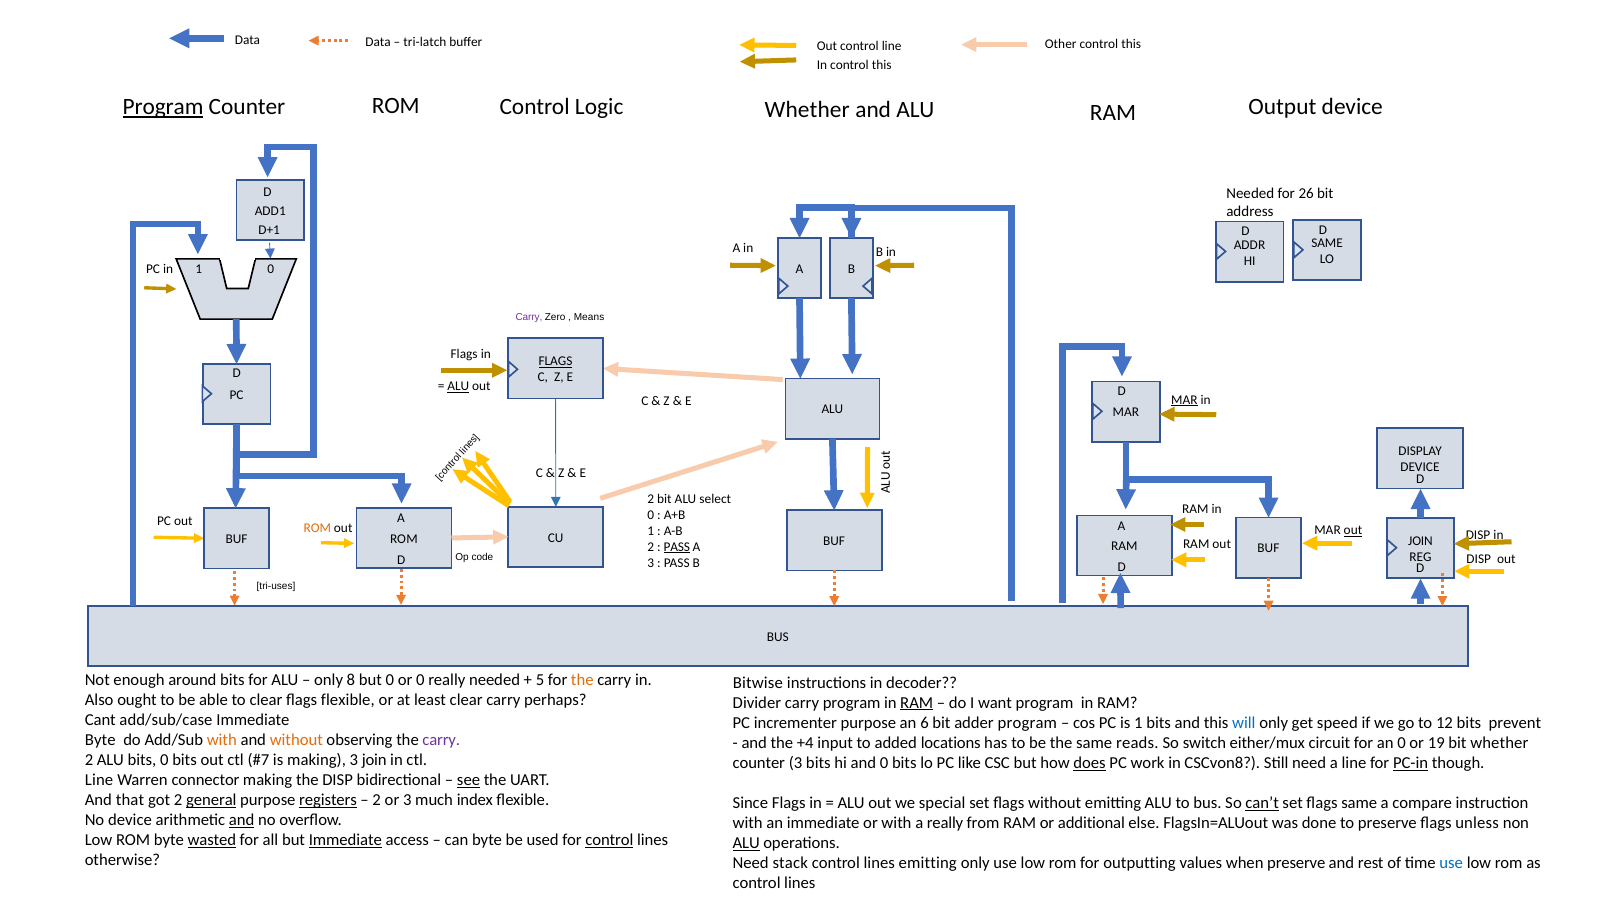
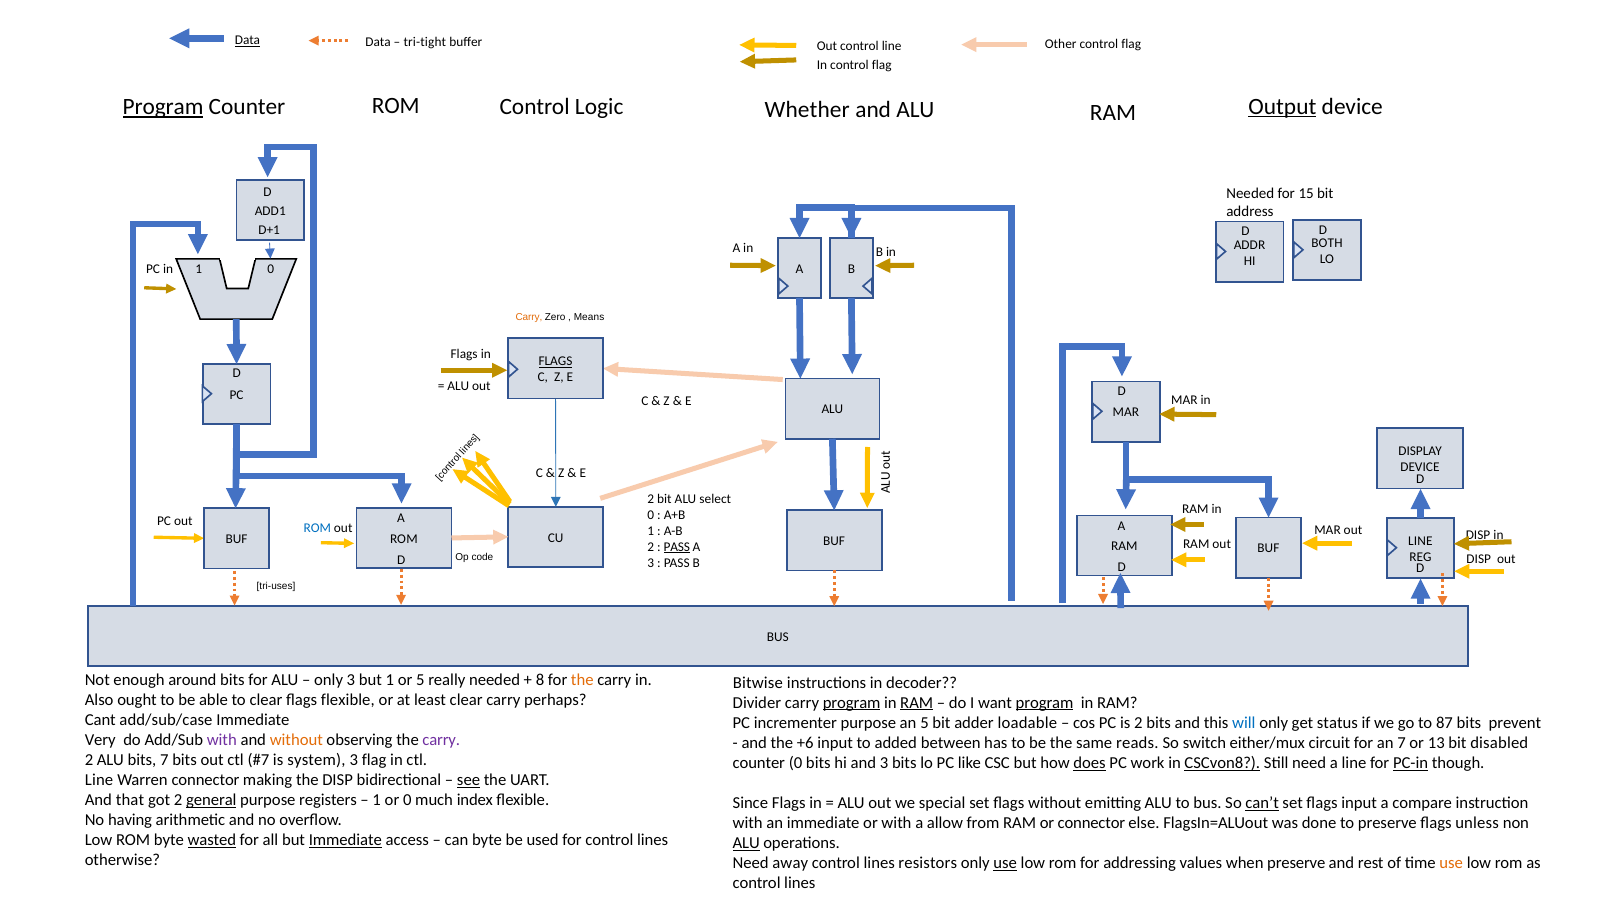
Data underline: none -> present (247, 41)
Other control this: this -> flag (1131, 44)
tri-latch: tri-latch -> tri-tight (425, 42)
In control this: this -> flag (882, 65)
Output underline: none -> present (1282, 107)
26: 26 -> 15 (1306, 194)
SAME: SAME -> BOTH (1327, 243)
Carry colour: purple -> orange (529, 317)
ALU underline: present -> none (458, 386)
MAR underline: present -> none (1184, 400)
ROM colour: orange -> blue (317, 528)
out underline: present -> none (1353, 531)
JOIN: JOIN -> LINE (1420, 541)
only 8: 8 -> 3 (351, 680)
but 0: 0 -> 1 (390, 680)
or 0: 0 -> 5 (420, 680)
5: 5 -> 8 (540, 680)
program underline: none -> present (852, 703)
program underline: none -> present (1045, 703)
an 6: 6 -> 5 (925, 723)
adder program: program -> loadable (1027, 723)
is 1: 1 -> 2 (1138, 723)
speed: speed -> status (1337, 723)
12: 12 -> 87 (1444, 723)
Byte: Byte -> Very (100, 740)
with colour: orange -> purple (222, 740)
+4: +4 -> +6 (805, 743)
locations: locations -> between (951, 743)
an 0: 0 -> 7 (1402, 743)
19: 19 -> 13 (1436, 743)
bit whether: whether -> disabled (1499, 743)
bits 0: 0 -> 7 (164, 760)
is making: making -> system (316, 760)
3 join: join -> flag (374, 760)
counter 3: 3 -> 0 (796, 763)
and 0: 0 -> 3 (884, 763)
CSCvon8 underline: none -> present (1222, 763)
registers underline: present -> none (328, 800)
2: 2 -> 1 (377, 800)
or 3: 3 -> 0 (407, 800)
flags same: same -> input (1359, 803)
No device: device -> having (130, 820)
and underline: present -> none (242, 820)
a really: really -> allow (945, 823)
or additional: additional -> connector (1091, 823)
control underline: present -> none (609, 840)
stack: stack -> away (790, 863)
lines emitting: emitting -> resistors (928, 863)
use underline: none -> present (1005, 863)
outputting: outputting -> addressing (1140, 863)
use colour: blue -> orange (1451, 863)
